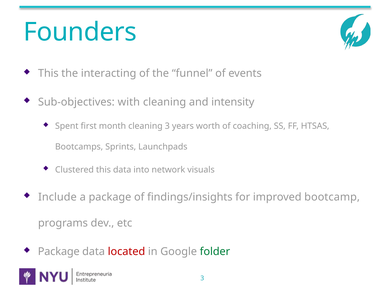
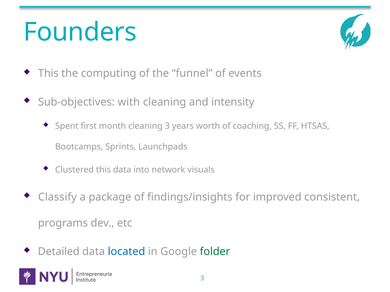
interacting: interacting -> computing (109, 74)
Include: Include -> Classify (57, 197)
bootcamp: bootcamp -> consistent (332, 197)
Package: Package -> Detailed (59, 252)
located colour: red -> blue (126, 252)
